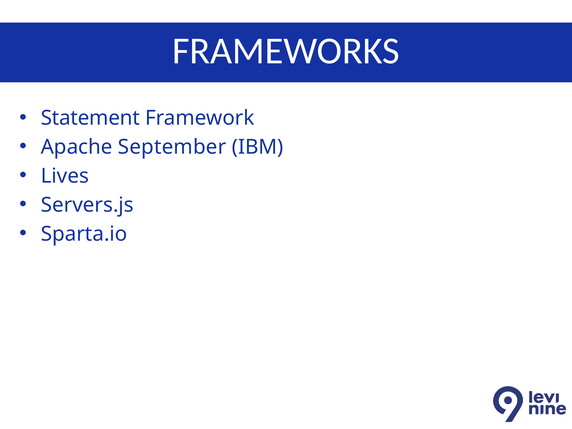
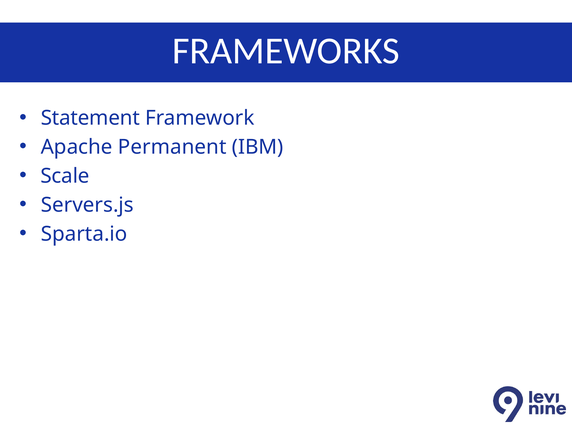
September: September -> Permanent (172, 147)
Lives: Lives -> Scale (65, 176)
